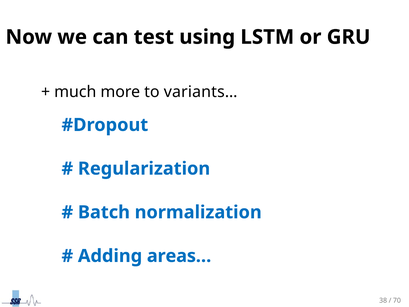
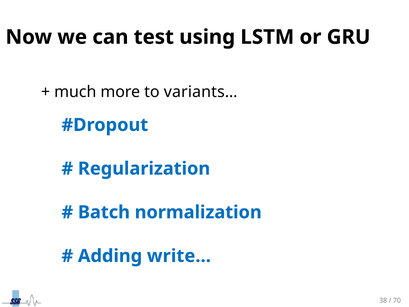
areas…: areas… -> write… (179, 256)
